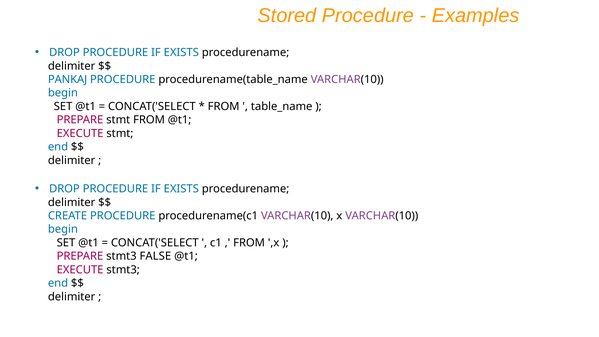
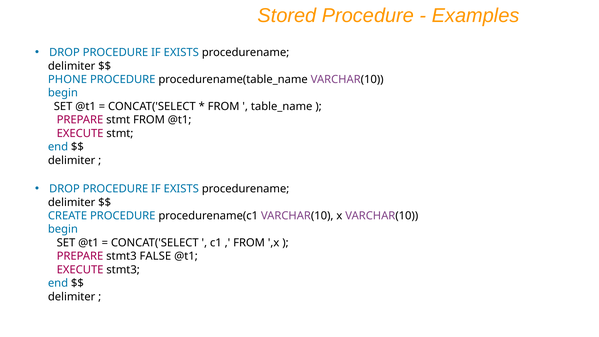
PANKAJ: PANKAJ -> PHONE (67, 79)
